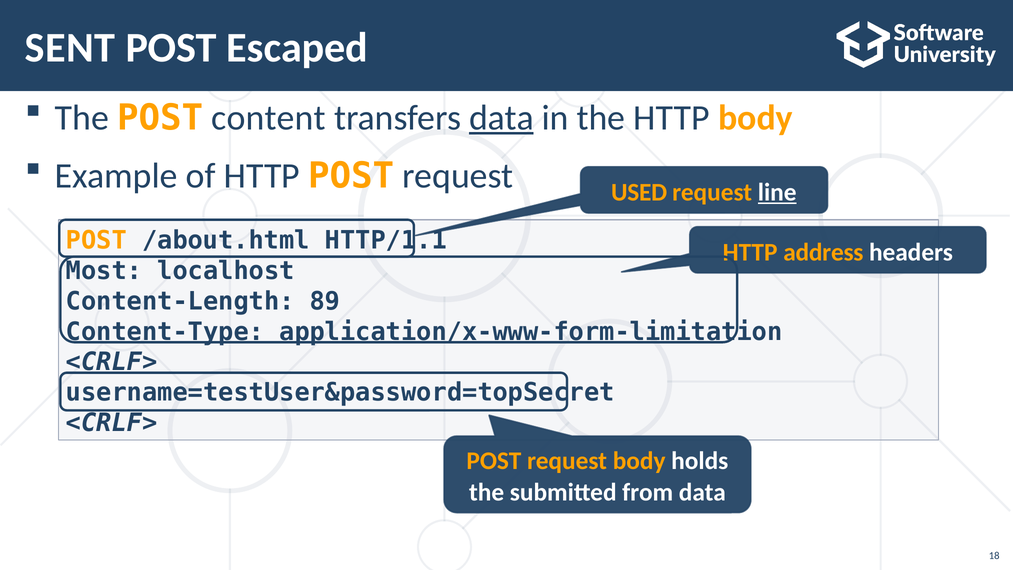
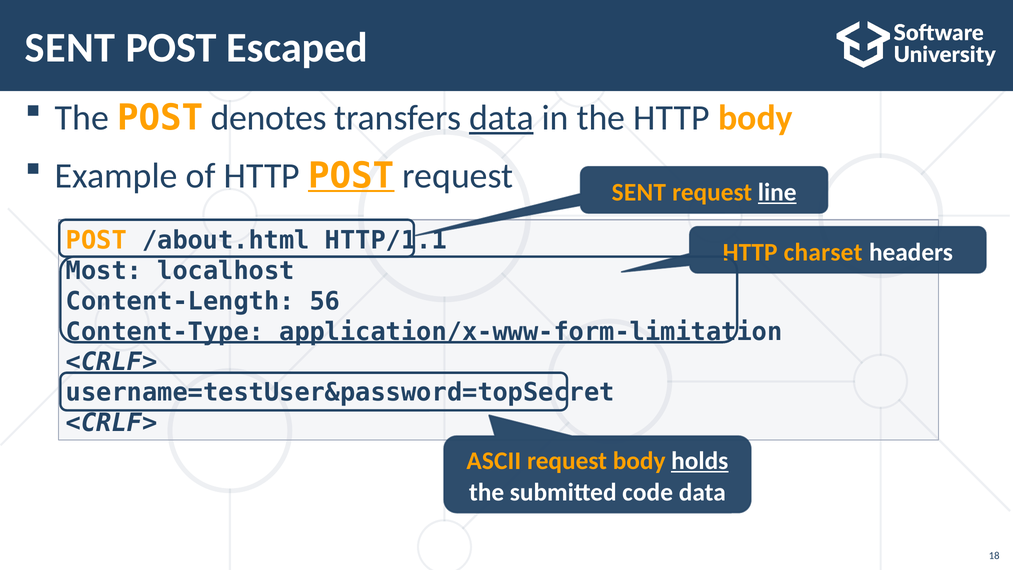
content: content -> denotes (269, 118)
POST underline: none -> present (351, 176)
USED: USED -> SENT (639, 192)
address: address -> charset (823, 252)
89: 89 -> 56 (325, 301)
POST: POST -> ASCII (494, 461)
holds underline: none -> present (700, 461)
from: from -> code (648, 492)
